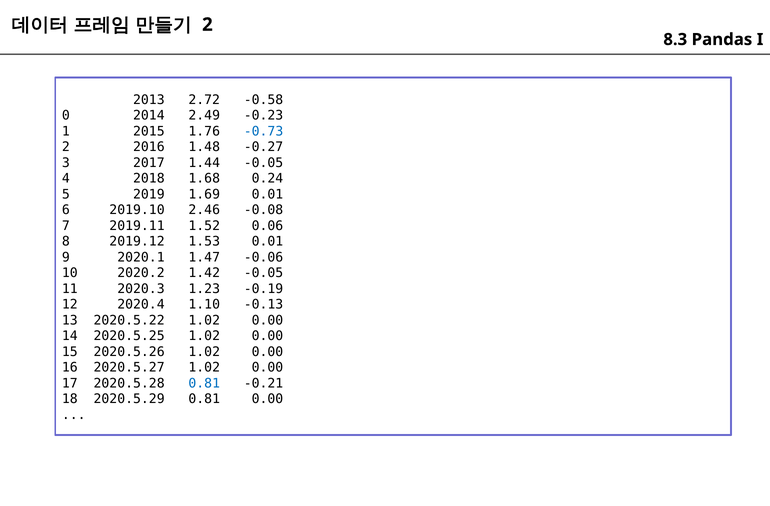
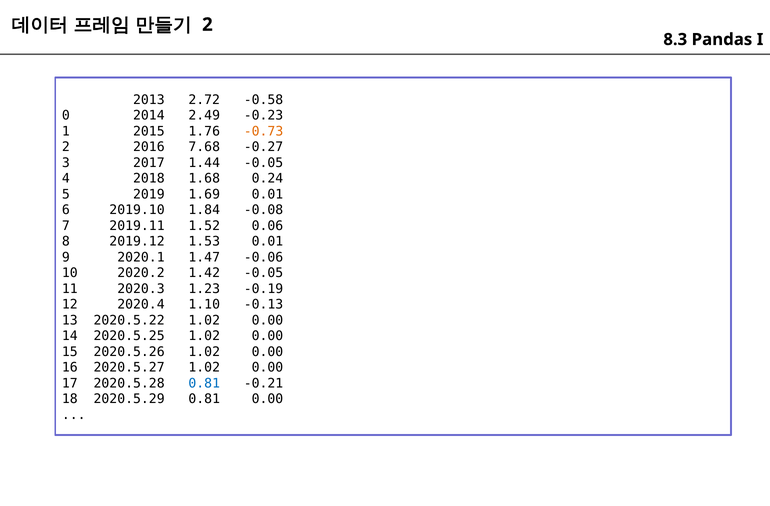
-0.73 colour: blue -> orange (264, 131)
1.48: 1.48 -> 7.68 (204, 147)
2.46: 2.46 -> 1.84 (204, 210)
